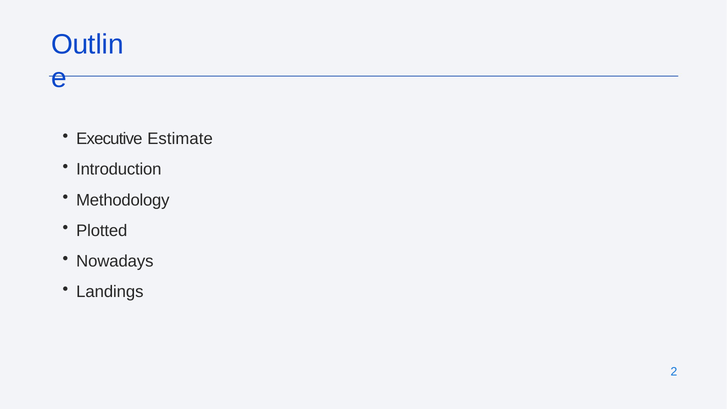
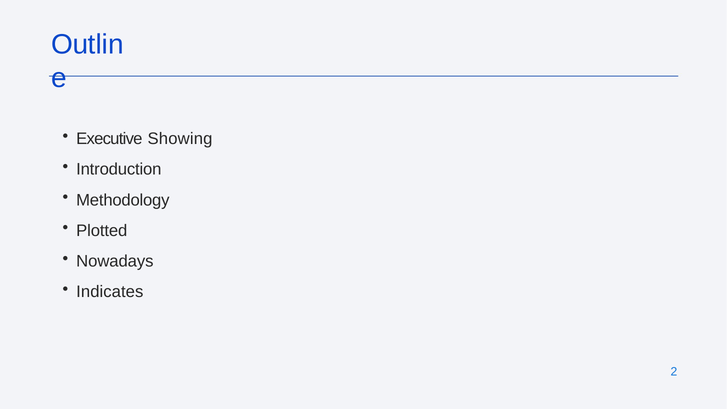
Estimate: Estimate -> Showing (180, 139)
Landings: Landings -> Indicates (110, 292)
